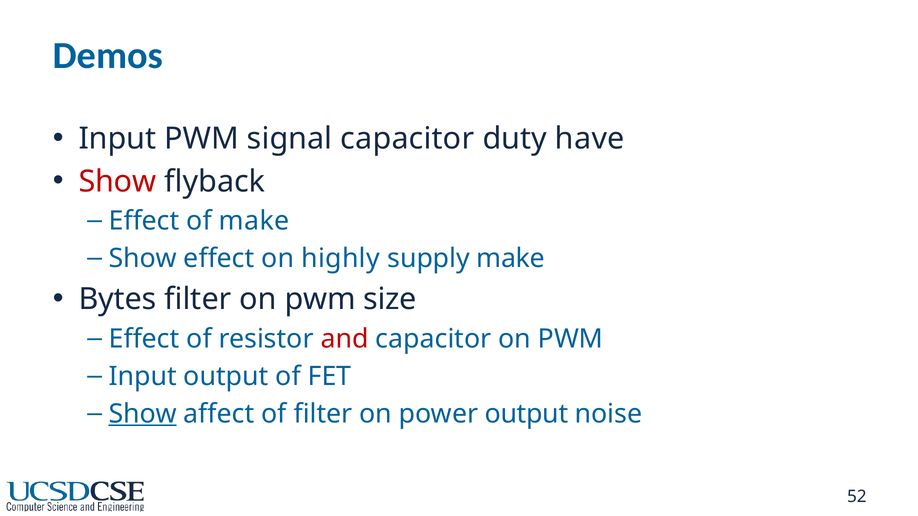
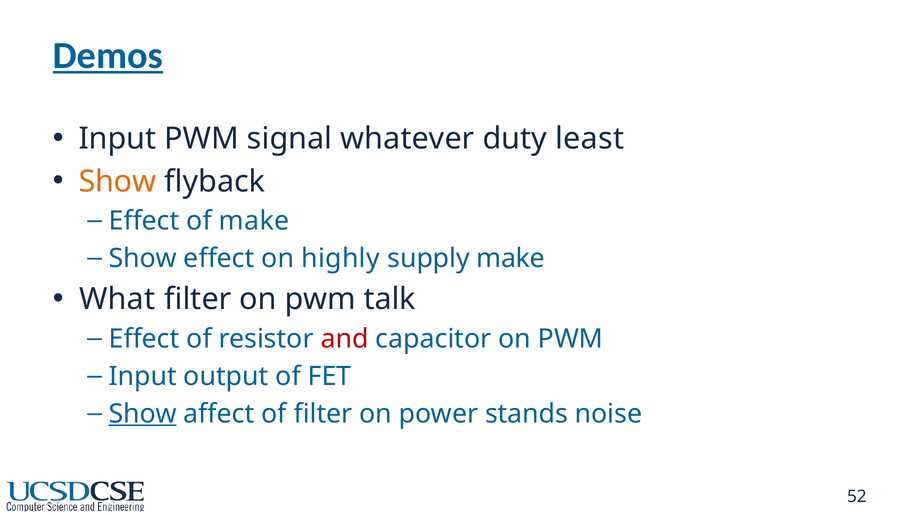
Demos underline: none -> present (108, 56)
signal capacitor: capacitor -> whatever (407, 139)
have: have -> least (590, 139)
Show colour: red -> orange (117, 182)
Bytes: Bytes -> What (117, 299)
size: size -> talk (390, 299)
power output: output -> stands (526, 414)
